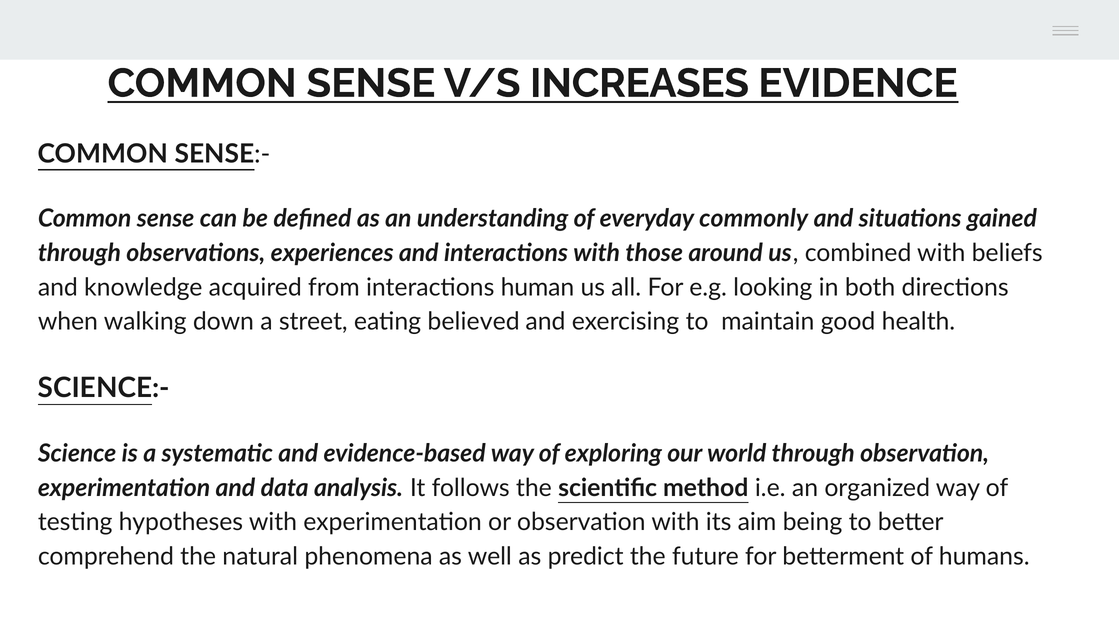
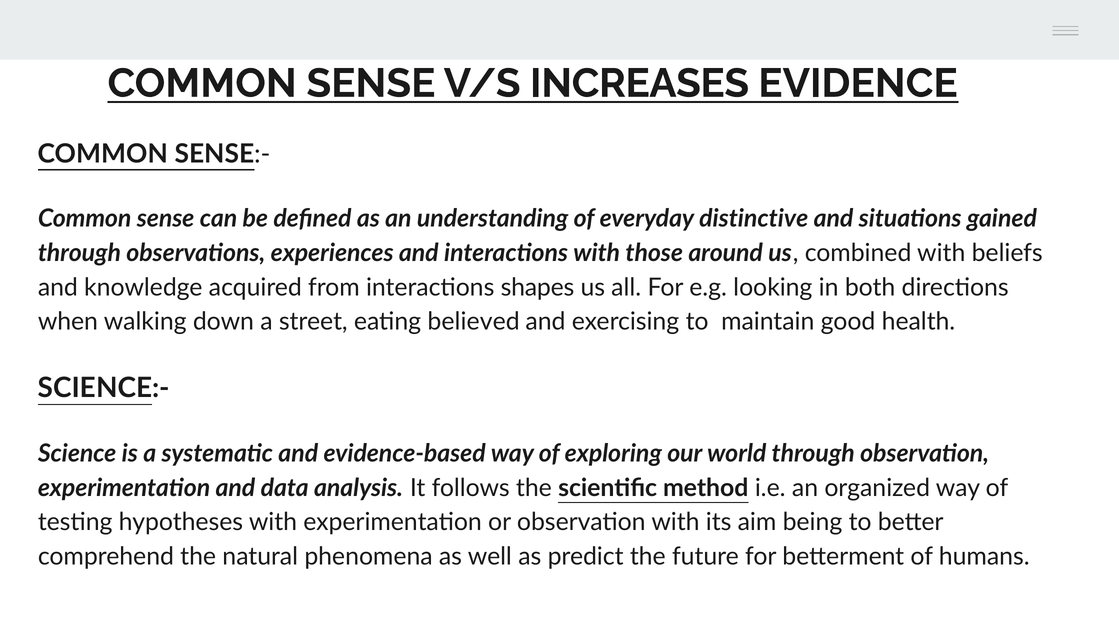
commonly: commonly -> distinctive (754, 219)
human: human -> shapes (537, 287)
